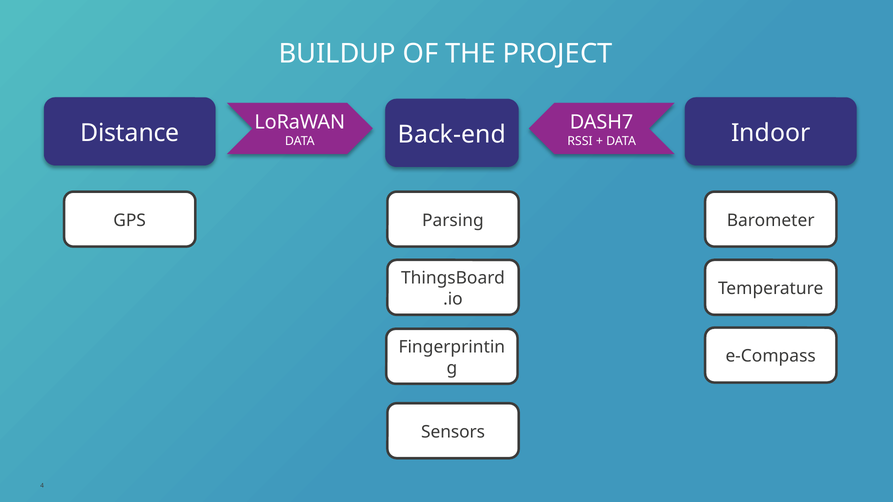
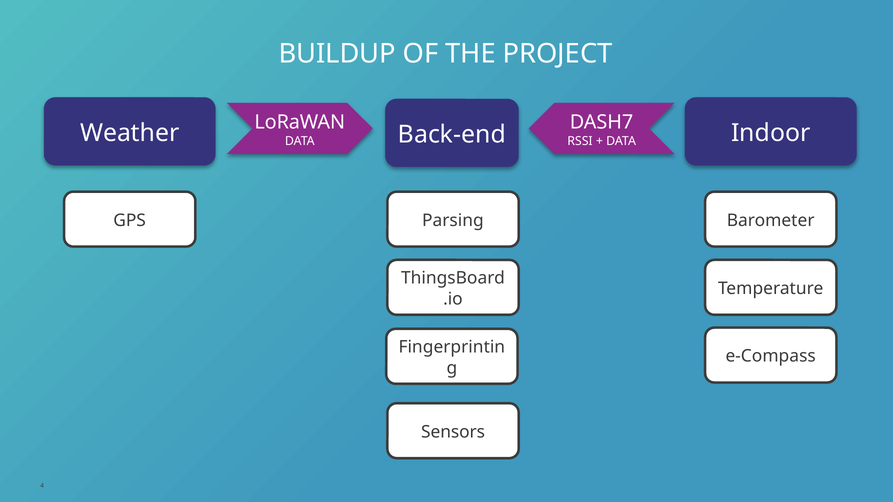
Distance: Distance -> Weather (130, 133)
